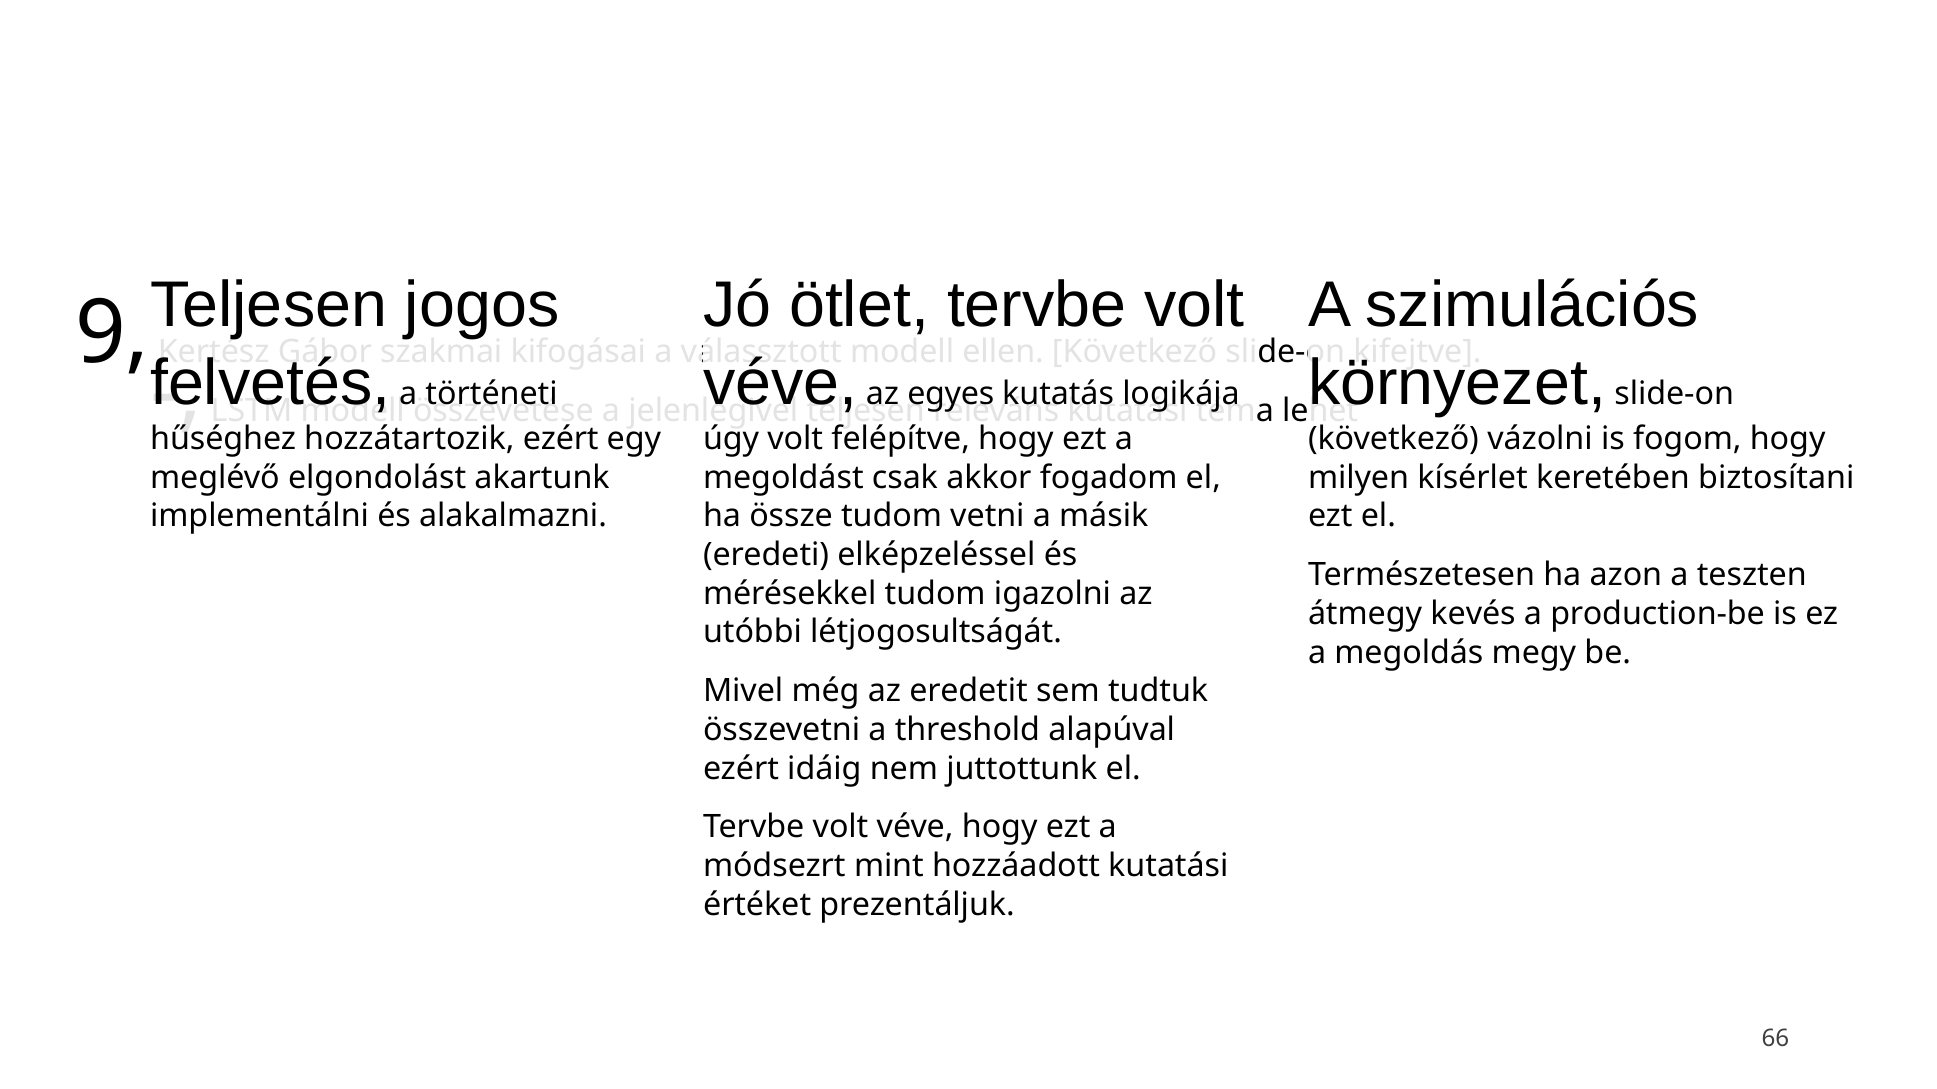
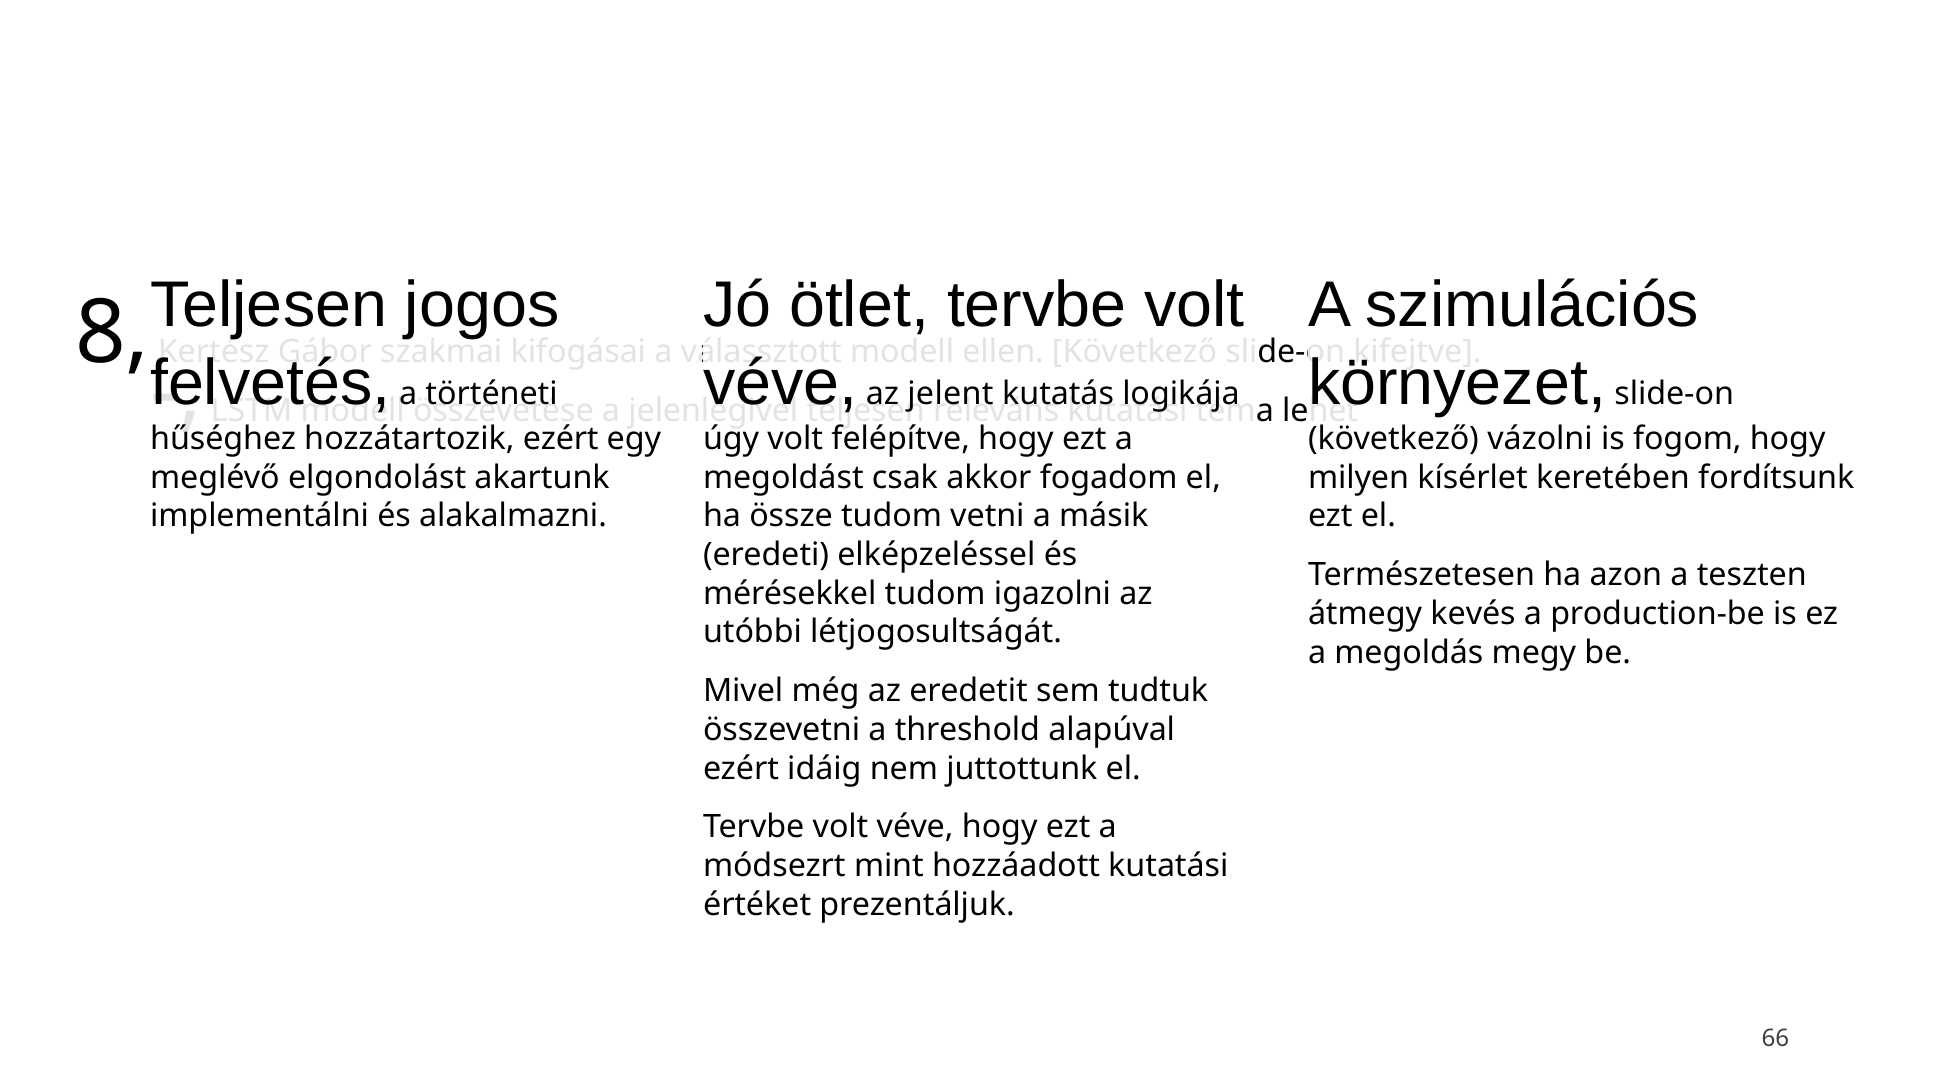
9: 9 -> 8 (112, 333)
egyes: egyes -> jelent (950, 394)
biztosítani: biztosítani -> fordítsunk (1776, 478)
